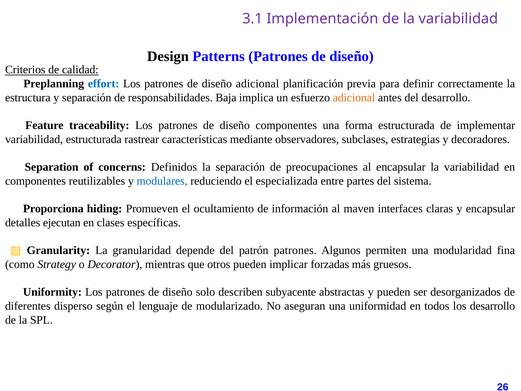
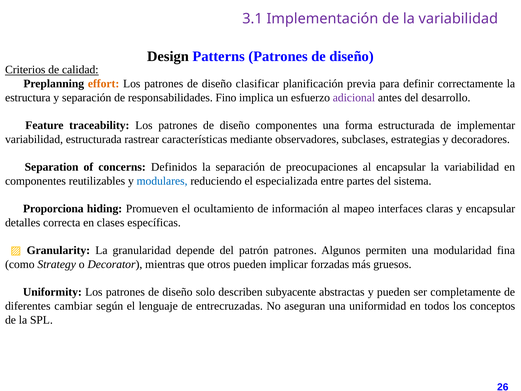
effort colour: blue -> orange (104, 84)
diseño adicional: adicional -> clasificar (257, 84)
Baja: Baja -> Fino (226, 97)
adicional colour: orange -> purple (354, 97)
maven: maven -> mapeo (359, 209)
ejecutan: ejecutan -> correcta (62, 222)
desorganizados: desorganizados -> completamente (466, 292)
disperso: disperso -> cambiar (73, 306)
modularizado: modularizado -> entrecruzadas (229, 306)
los desarrollo: desarrollo -> conceptos (493, 306)
